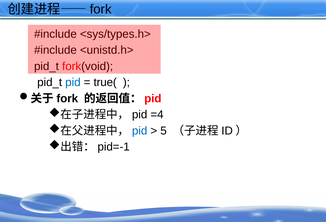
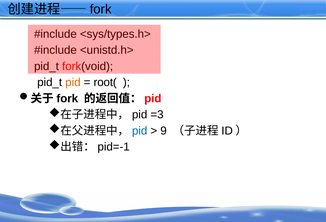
pid colour: blue -> orange (73, 82)
true(: true( -> root( (105, 82)
=4: =4 -> =3 (157, 114)
5: 5 -> 9 (164, 131)
